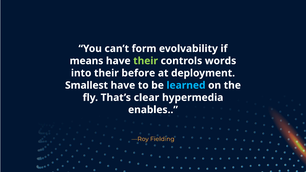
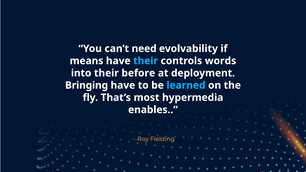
form: form -> need (144, 49)
their colour: light green -> light blue (146, 61)
Smallest: Smallest -> Bringing (87, 85)
clear: clear -> most (147, 98)
